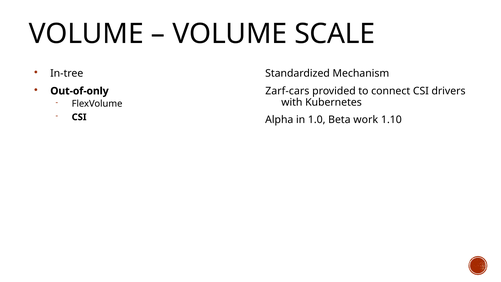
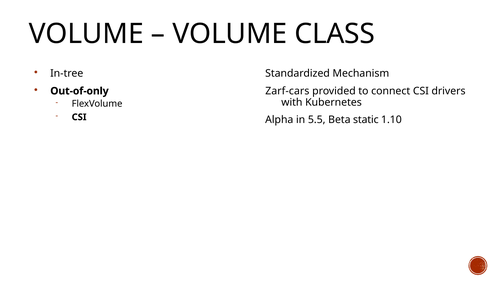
SCALE: SCALE -> CLASS (335, 34)
1.0: 1.0 -> 5.5 (317, 120)
work: work -> static (366, 120)
